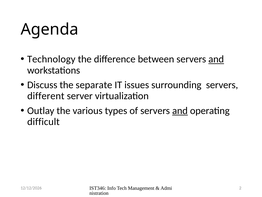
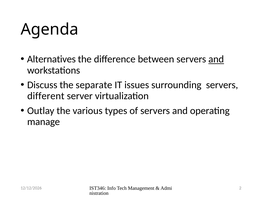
Technology: Technology -> Alternatives (51, 59)
and underline: present -> none (180, 110)
difficult: difficult -> manage (44, 121)
